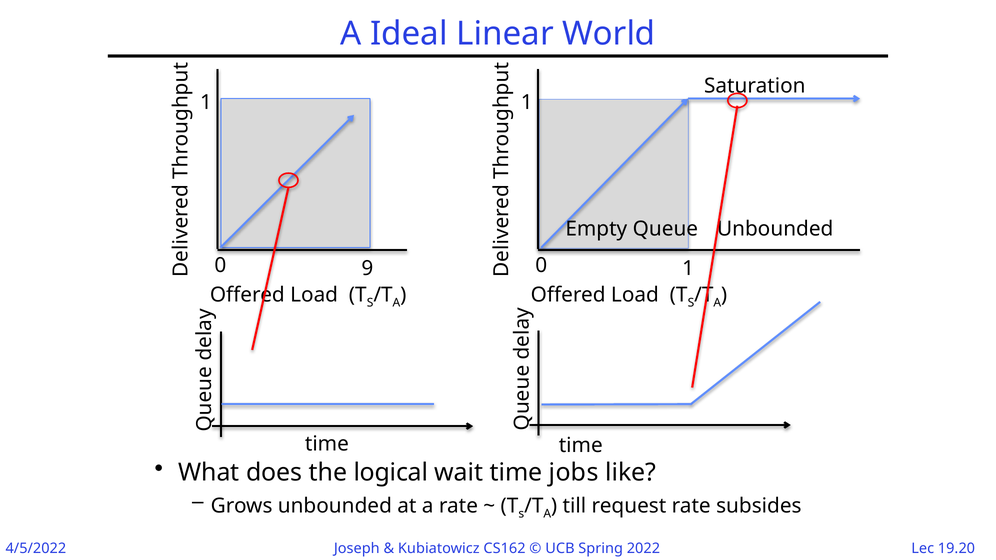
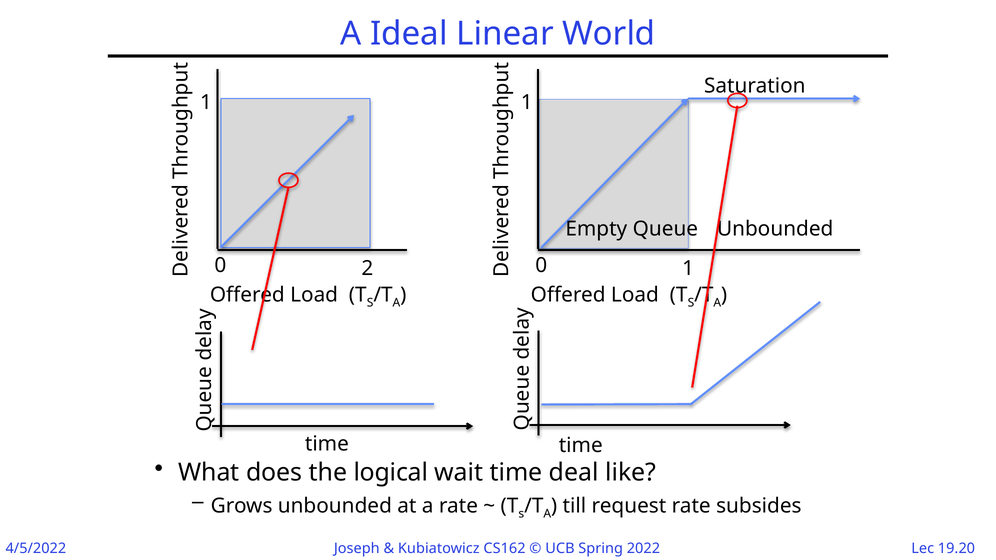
9: 9 -> 2 (367, 268)
jobs: jobs -> deal (574, 473)
